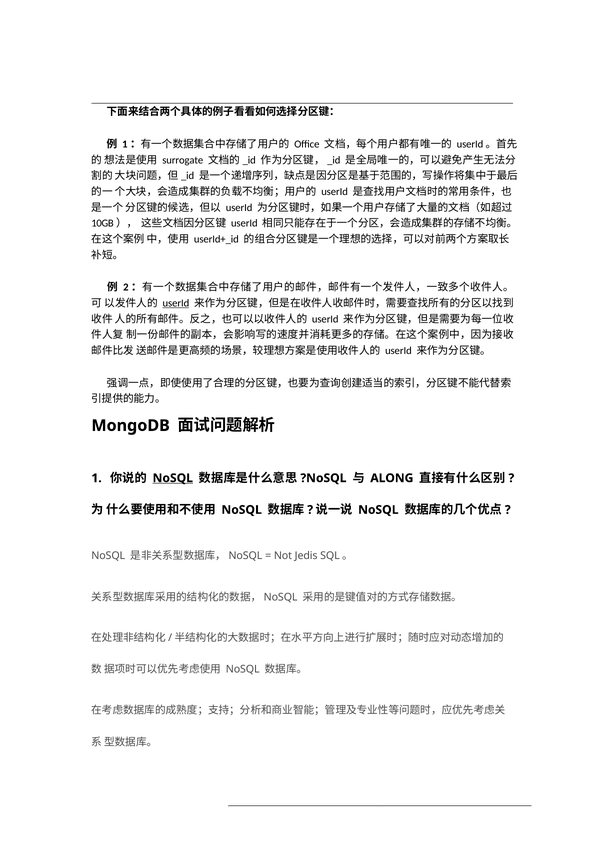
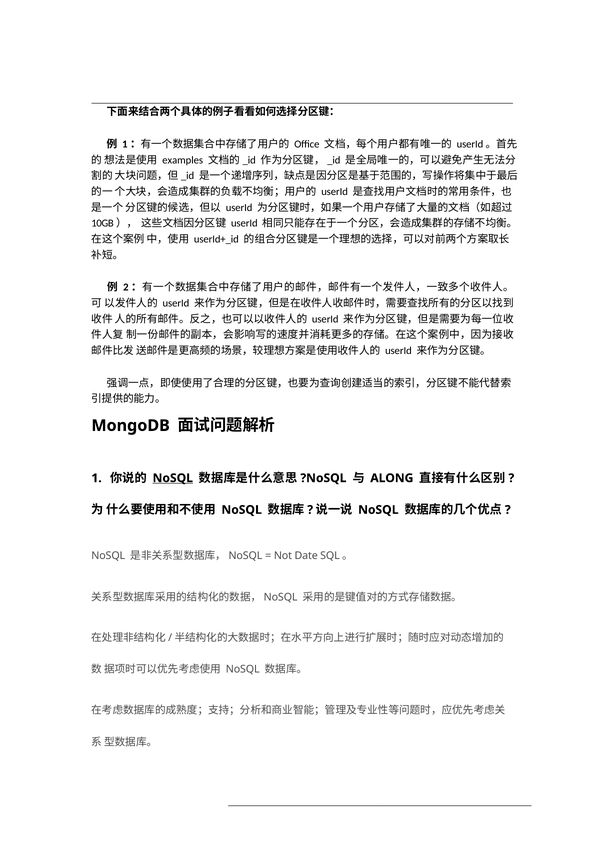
surrogate: surrogate -> examples (183, 160)
userId underline: present -> none (176, 303)
Jedis: Jedis -> Date (306, 555)
